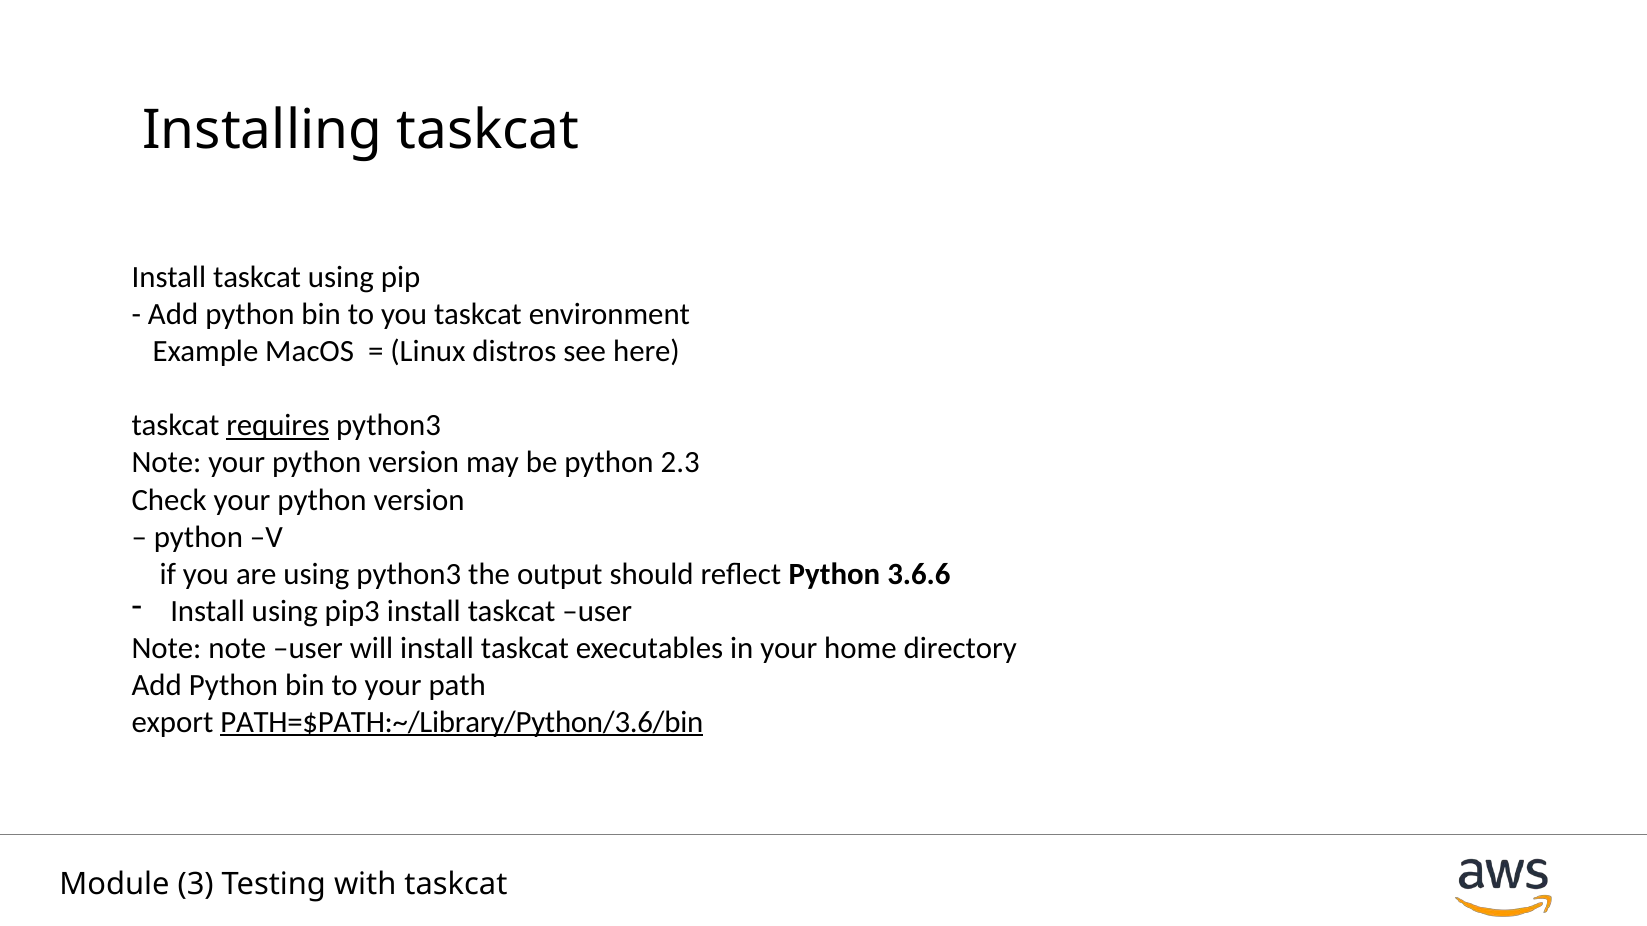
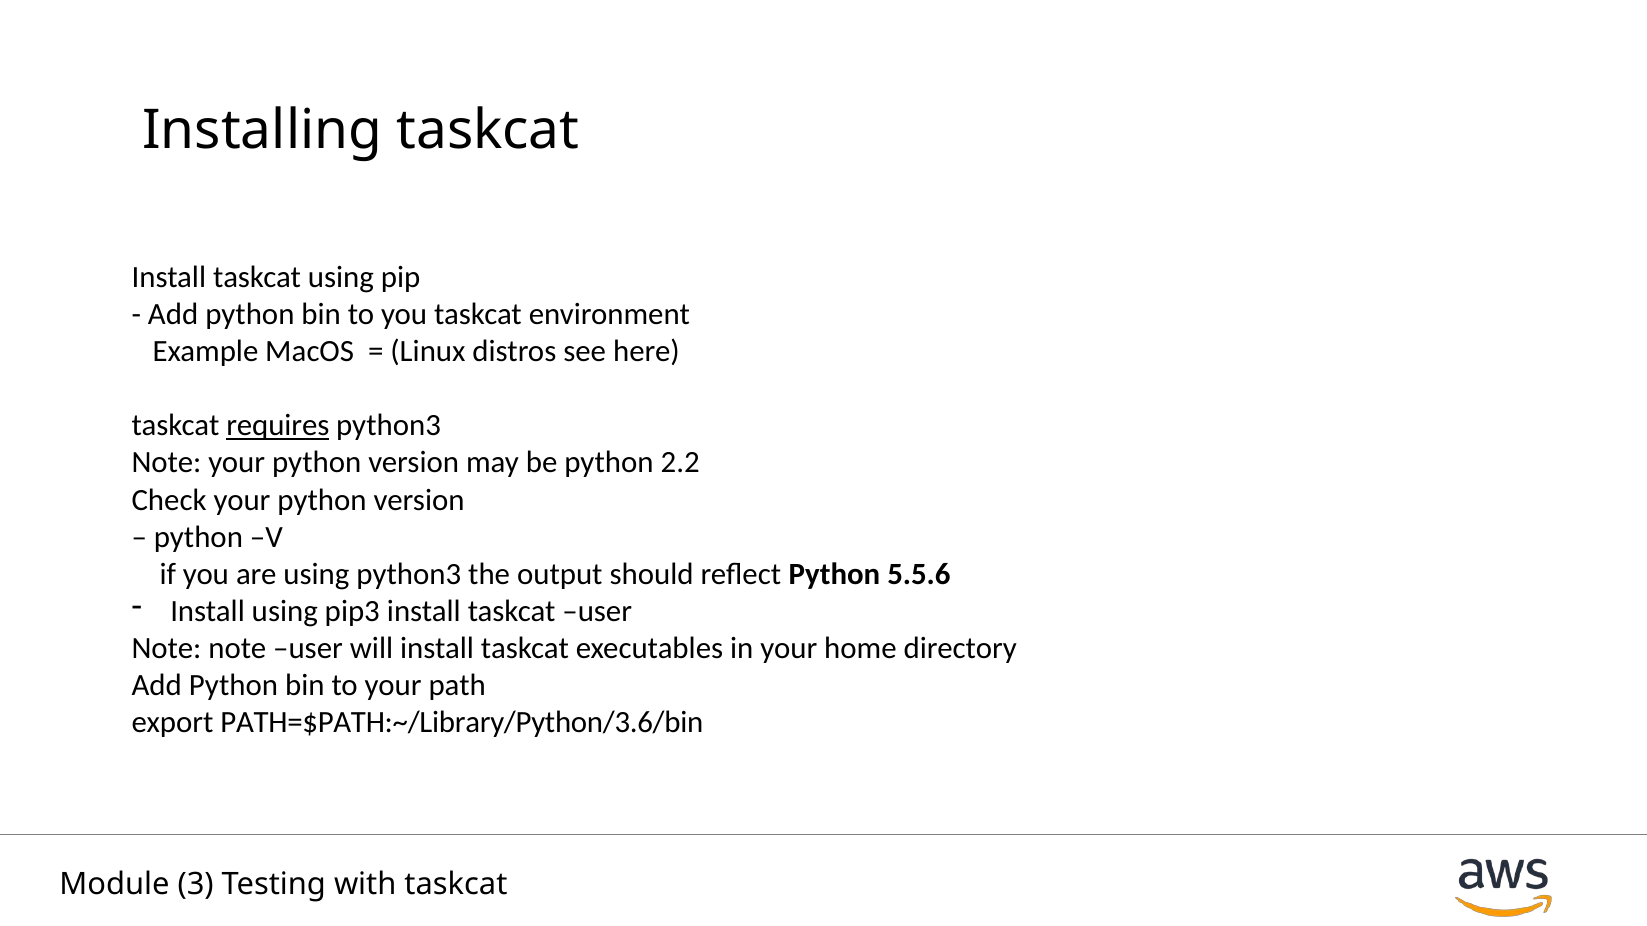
2.3: 2.3 -> 2.2 (680, 463)
3.6.6: 3.6.6 -> 5.5.6 (919, 574)
PATH=$PATH:~/Library/Python/3.6/bin underline: present -> none (462, 722)
